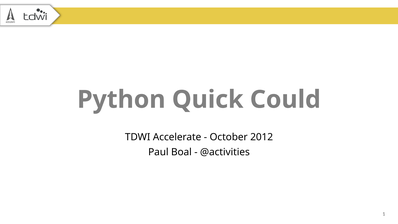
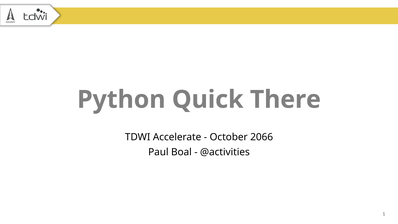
Could: Could -> There (285, 99)
2012: 2012 -> 2066 (262, 137)
